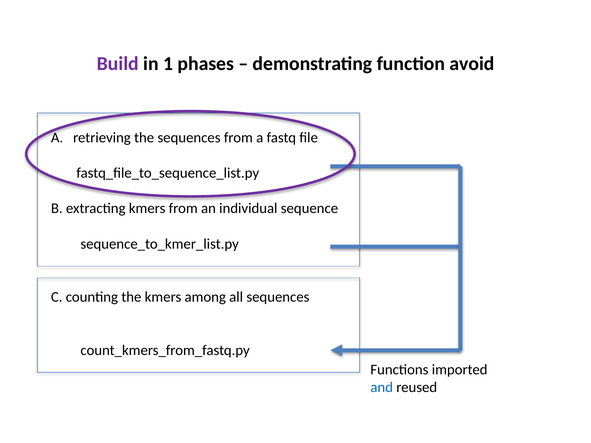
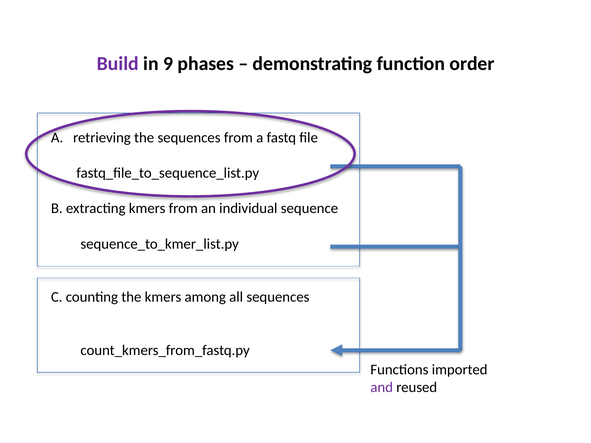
1: 1 -> 9 (168, 64)
avoid: avoid -> order (472, 64)
and colour: blue -> purple (382, 388)
